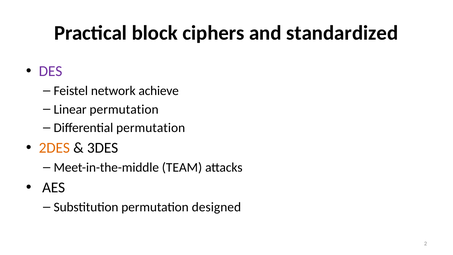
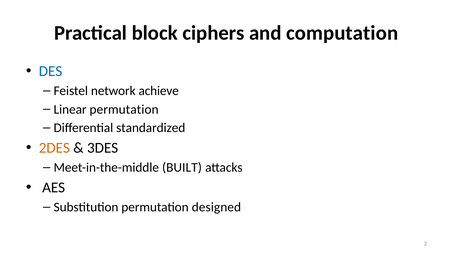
standardized: standardized -> computation (342, 33)
DES colour: purple -> blue (51, 71)
Differential permutation: permutation -> standardized (151, 128)
TEAM: TEAM -> BUILT (182, 167)
